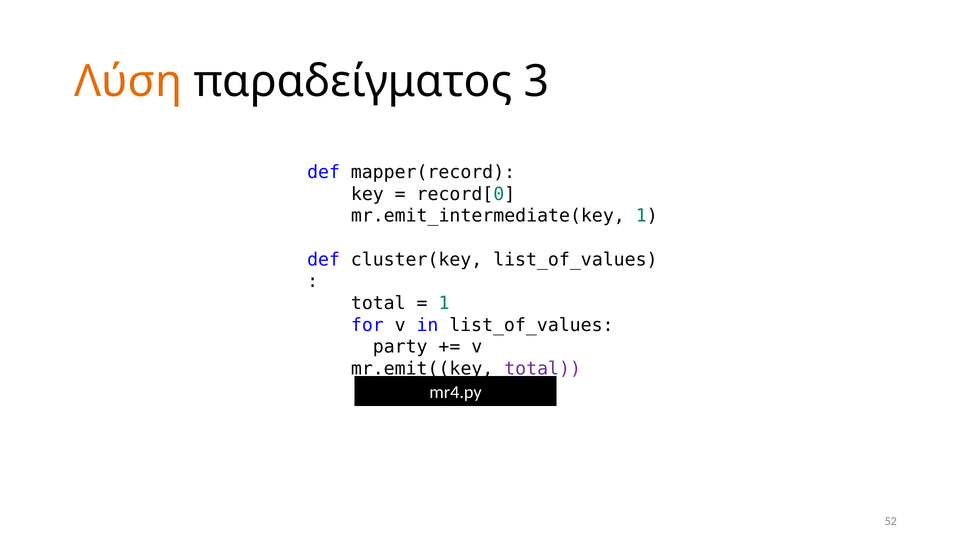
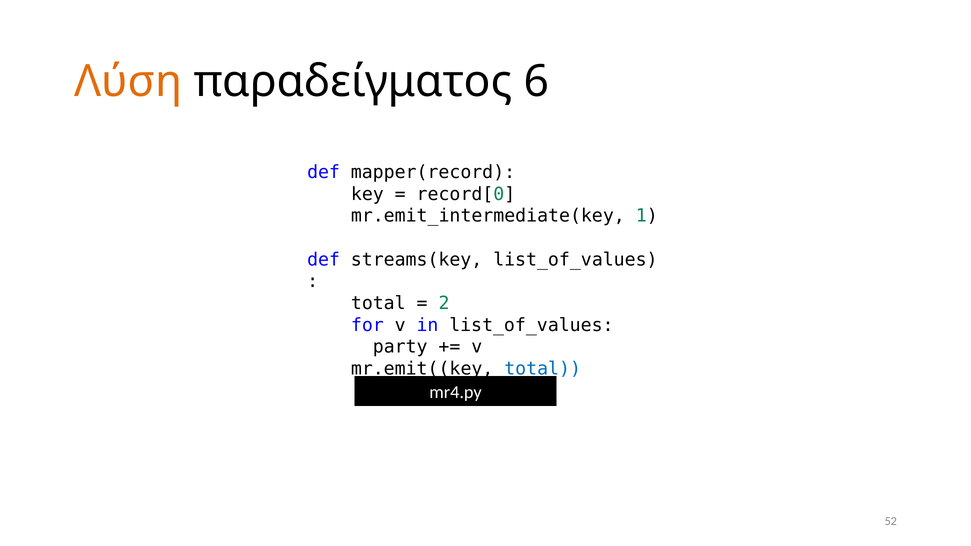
3: 3 -> 6 (537, 82)
cluster(key: cluster(key -> streams(key (417, 260)
1: 1 -> 2 (444, 303)
total colour: purple -> blue (543, 369)
